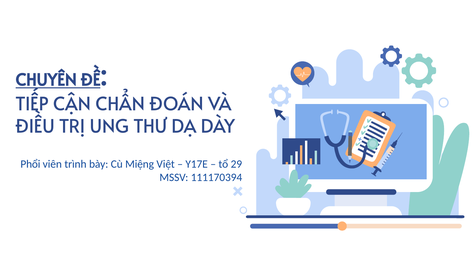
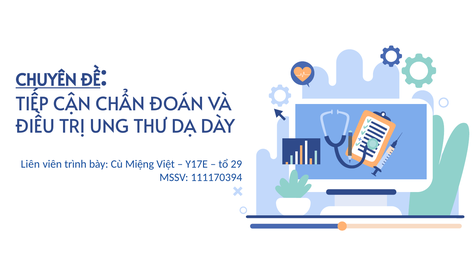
Phổi: Phổi -> Liên (30, 164)
